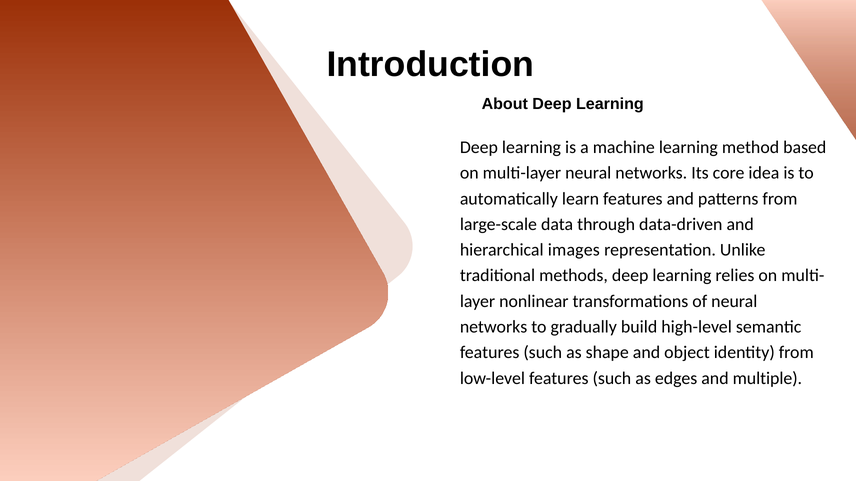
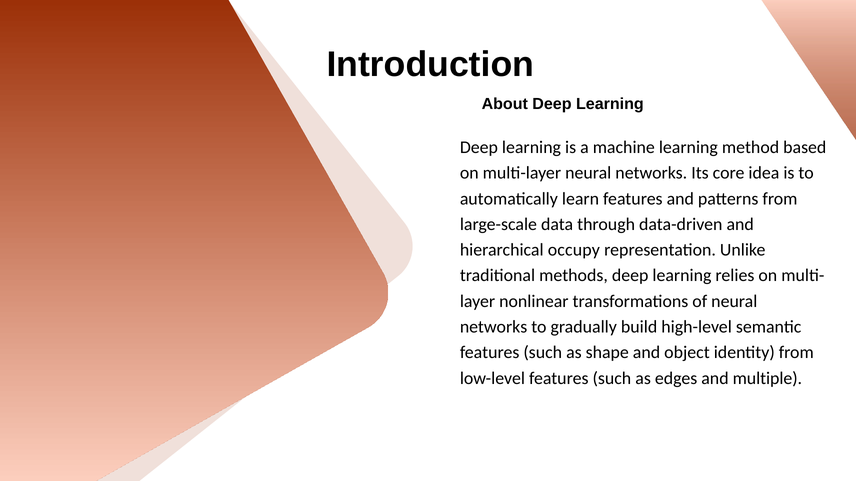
images: images -> occupy (574, 250)
